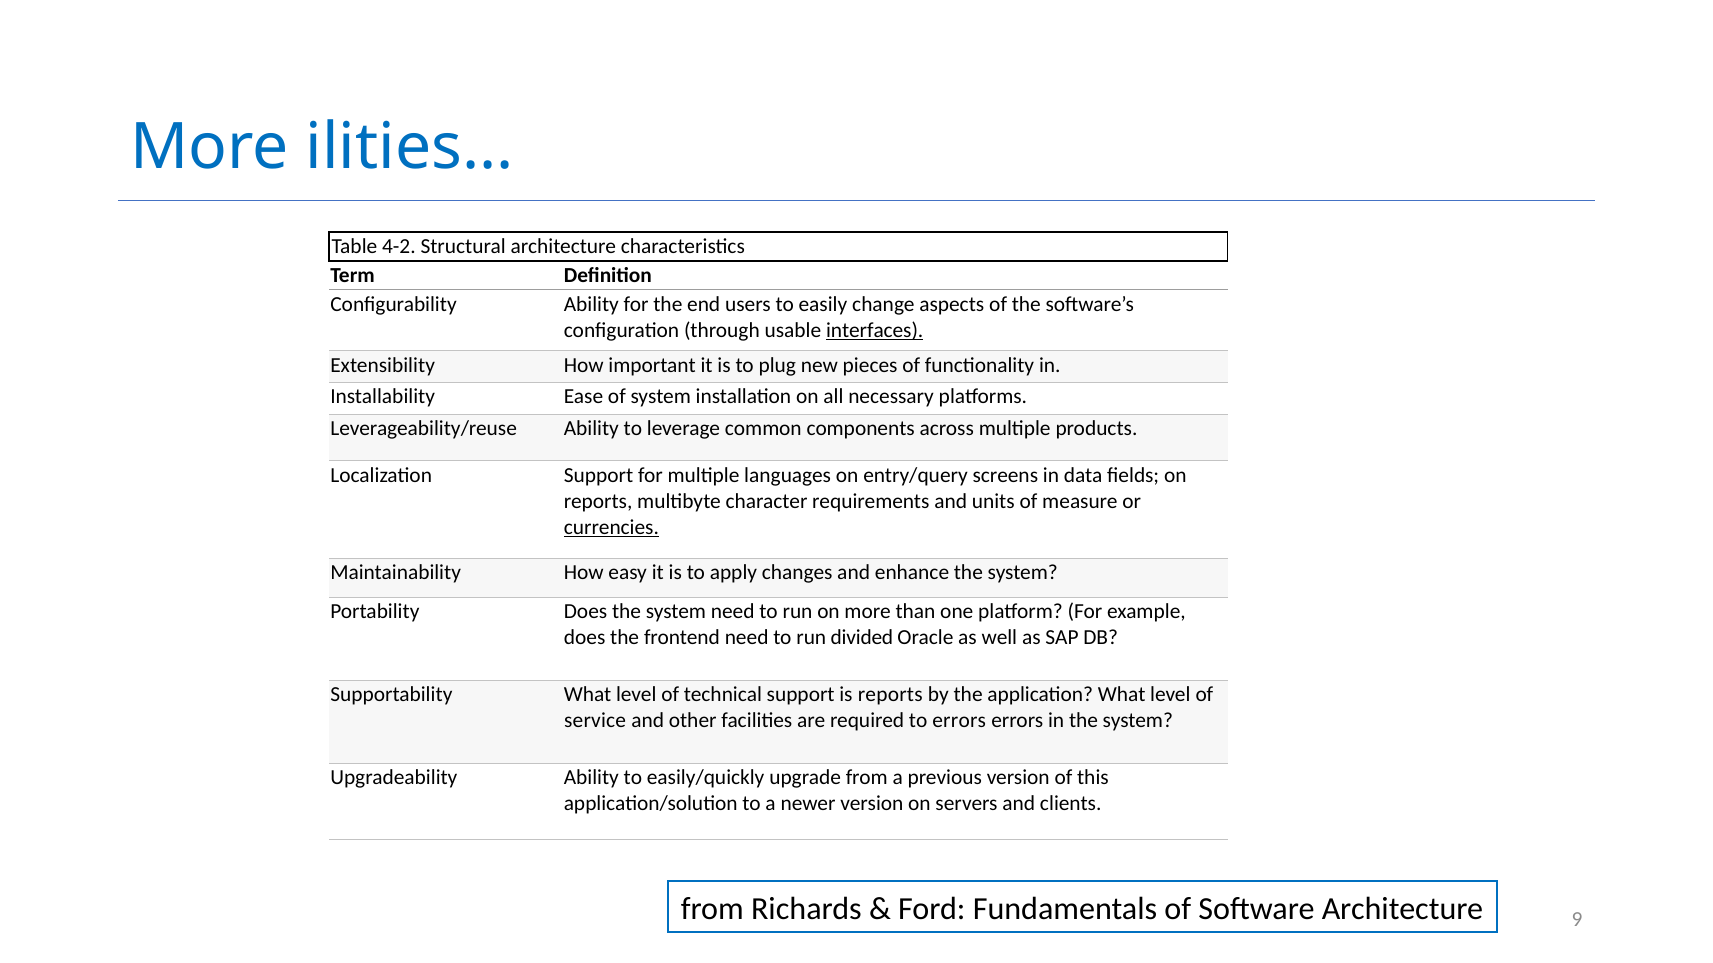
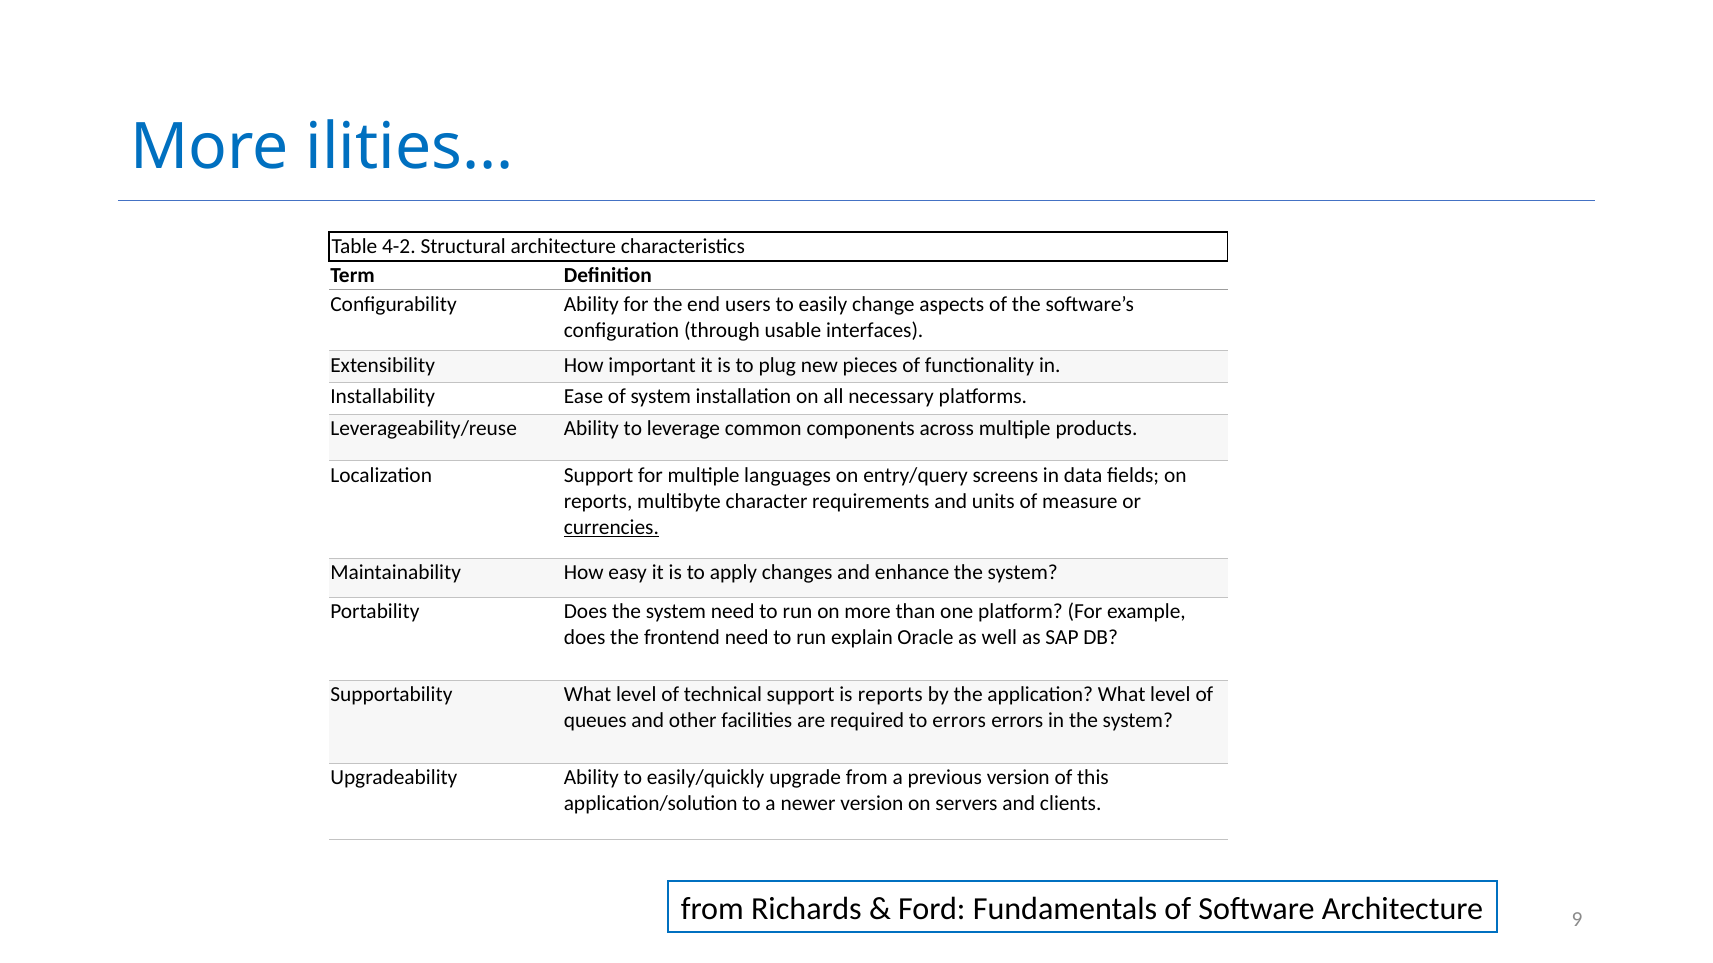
interfaces underline: present -> none (875, 330)
divided: divided -> explain (862, 638)
service: service -> queues (595, 721)
